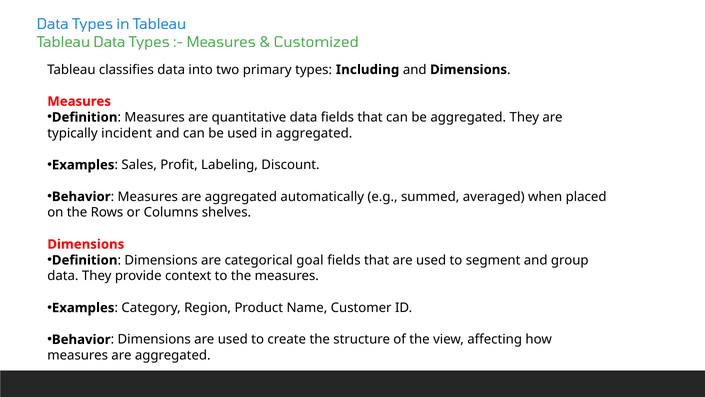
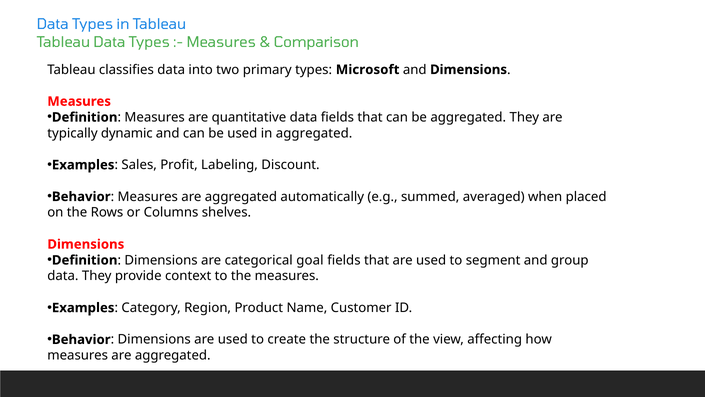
Customized: Customized -> Comparison (316, 42)
Including: Including -> Microsoft (368, 70)
incident: incident -> dynamic (127, 133)
